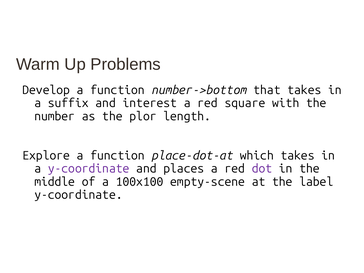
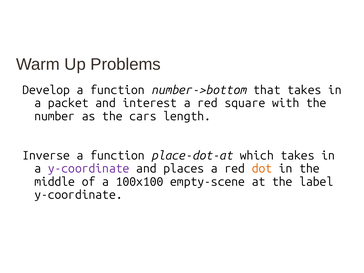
suffix: suffix -> packet (68, 103)
plor: plor -> cars (143, 116)
Explore: Explore -> Inverse (46, 156)
dot colour: purple -> orange (262, 169)
